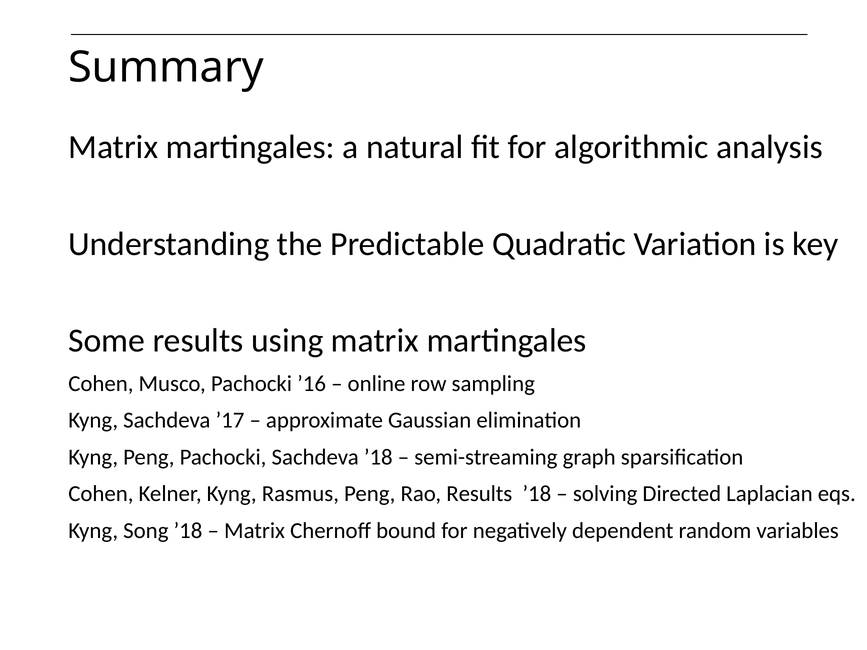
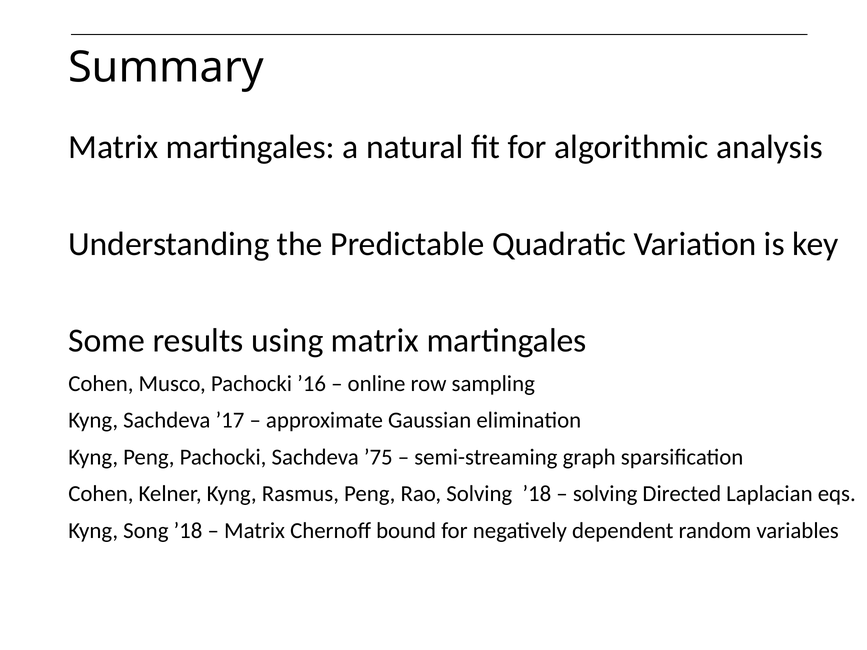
Sachdeva ’18: ’18 -> ’75 (378, 457)
Rao Results: Results -> Solving (479, 494)
